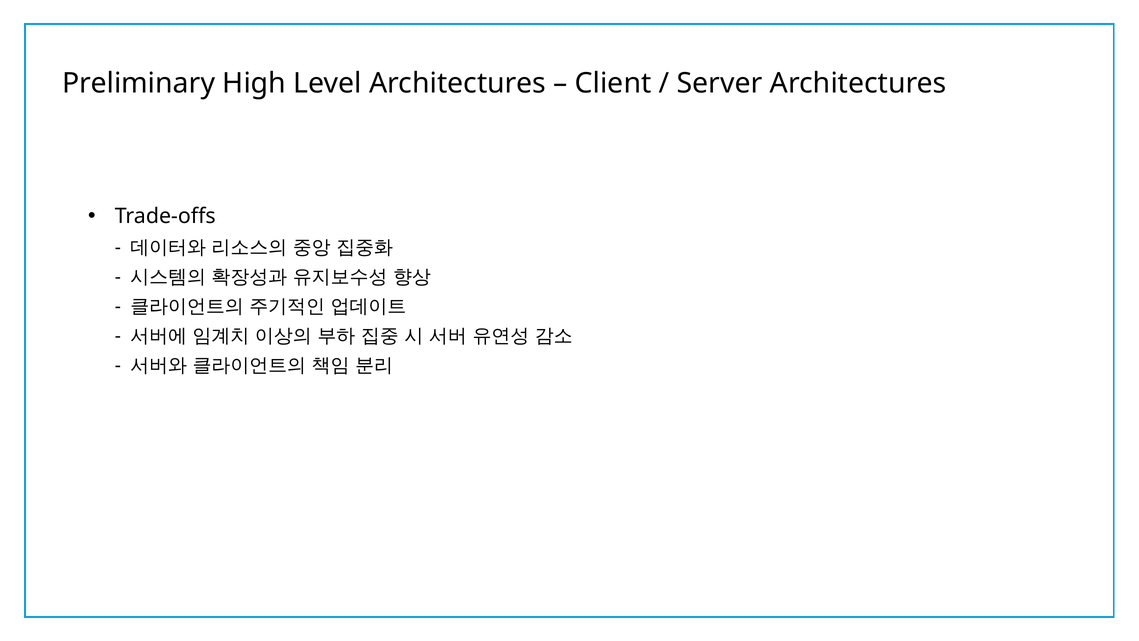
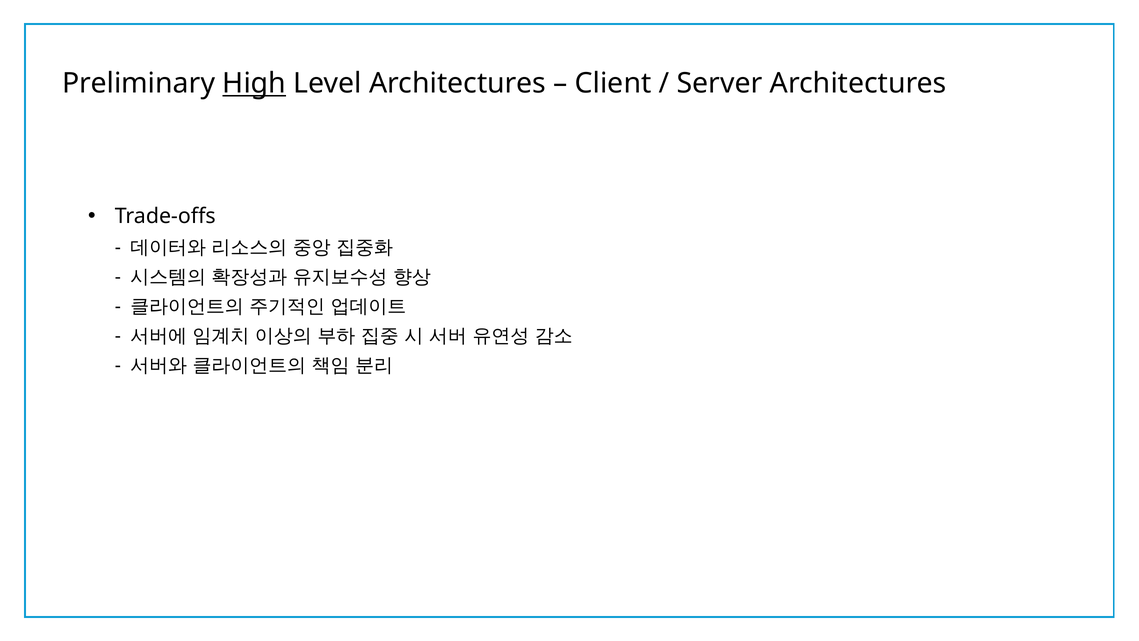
High underline: none -> present (254, 83)
